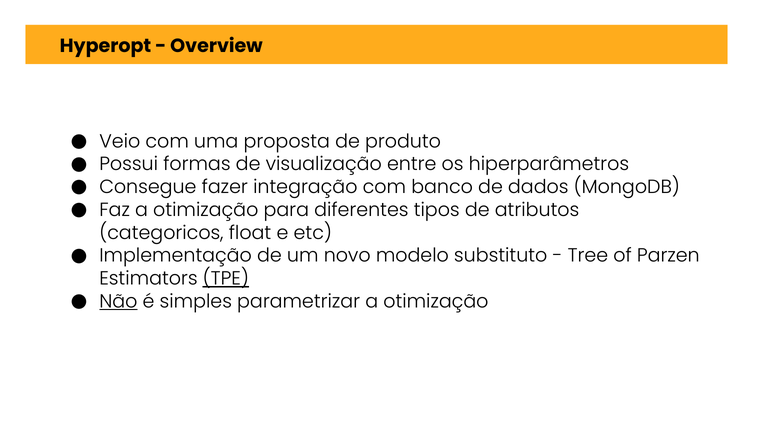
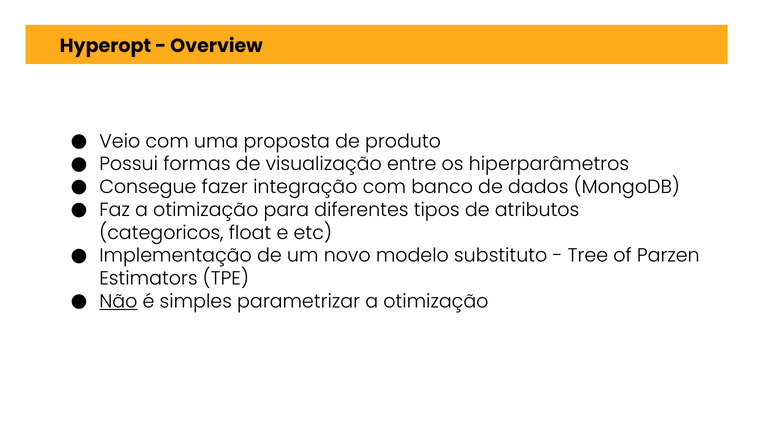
TPE underline: present -> none (226, 278)
